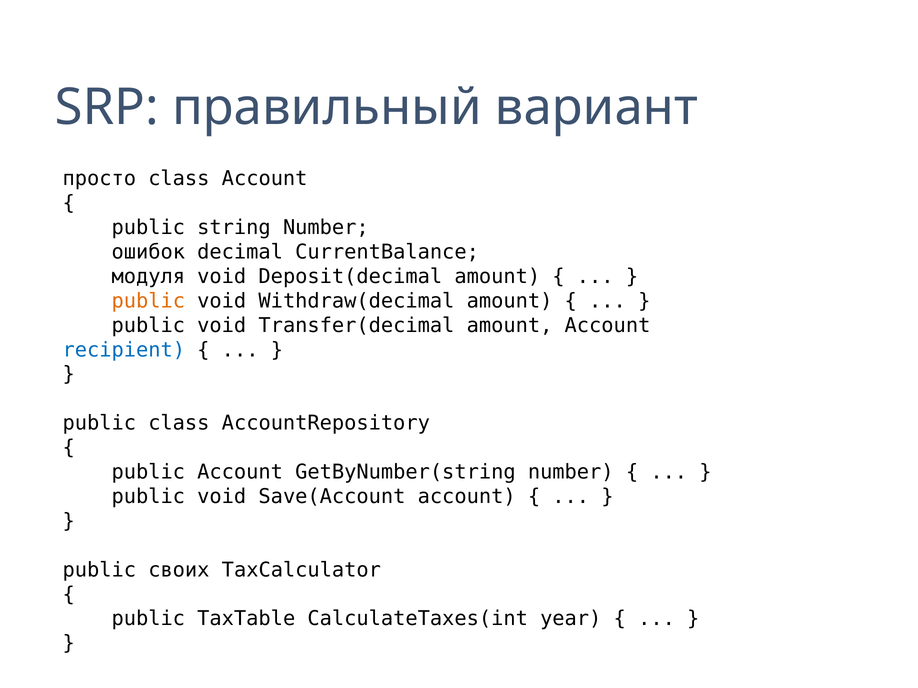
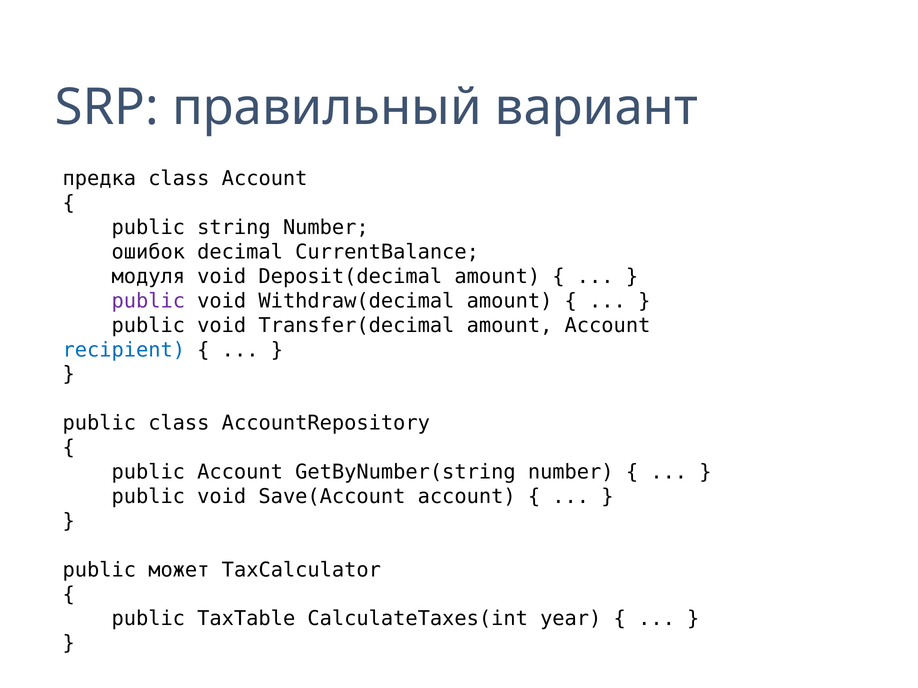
просто: просто -> предка (99, 179)
public colour: orange -> purple (148, 301)
своих: своих -> может (179, 570)
